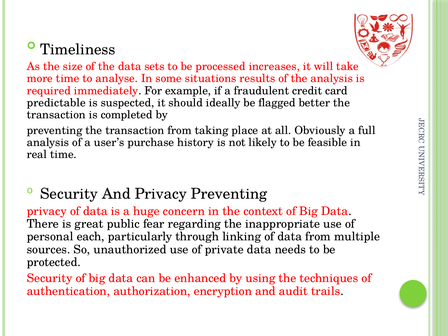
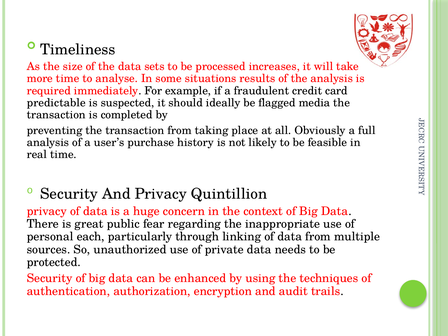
better: better -> media (314, 103)
Privacy Preventing: Preventing -> Quintillion (229, 194)
